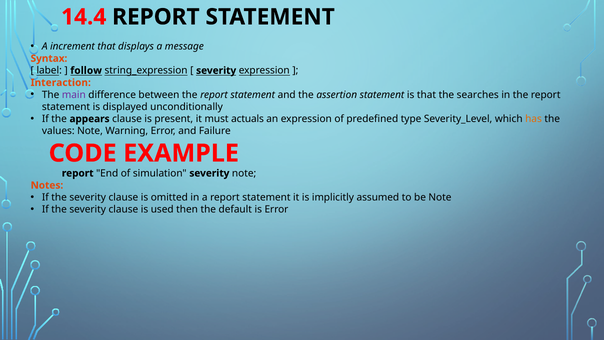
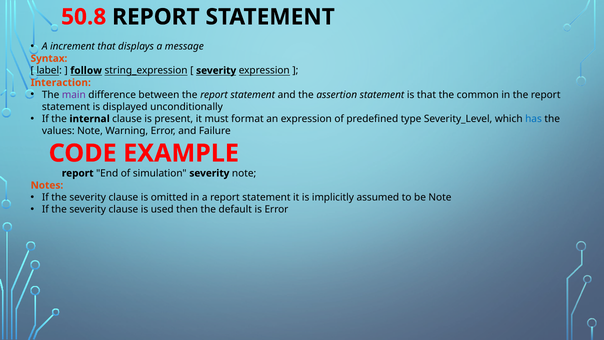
14.4: 14.4 -> 50.8 (84, 17)
searches: searches -> common (478, 95)
appears: appears -> internal (90, 119)
actuals: actuals -> format (247, 119)
has colour: orange -> blue (533, 119)
